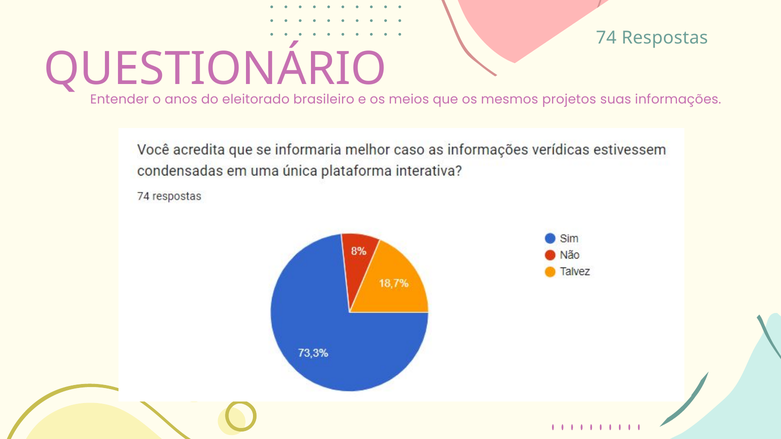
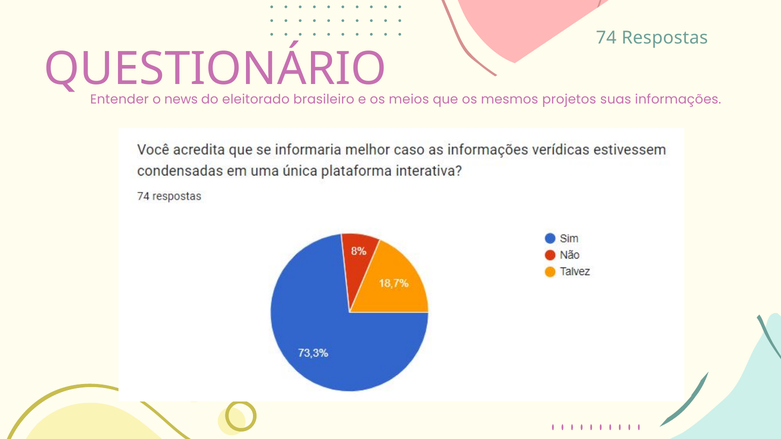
anos: anos -> news (181, 99)
